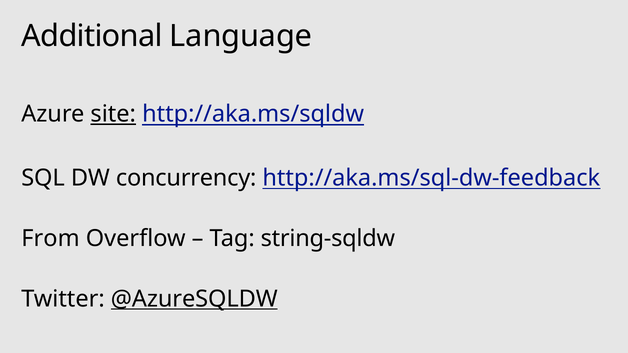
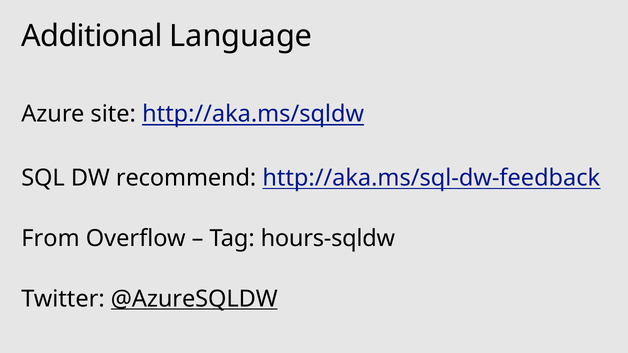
site underline: present -> none (113, 114)
concurrency: concurrency -> recommend (186, 178)
string-sqldw: string-sqldw -> hours-sqldw (328, 239)
